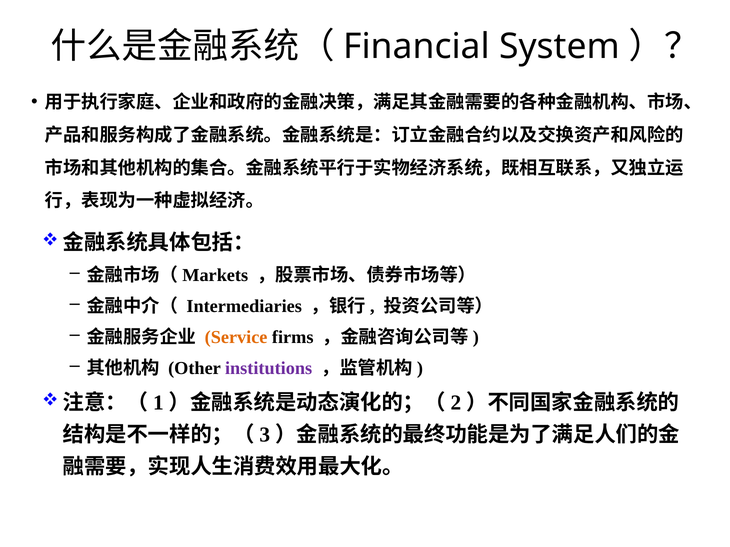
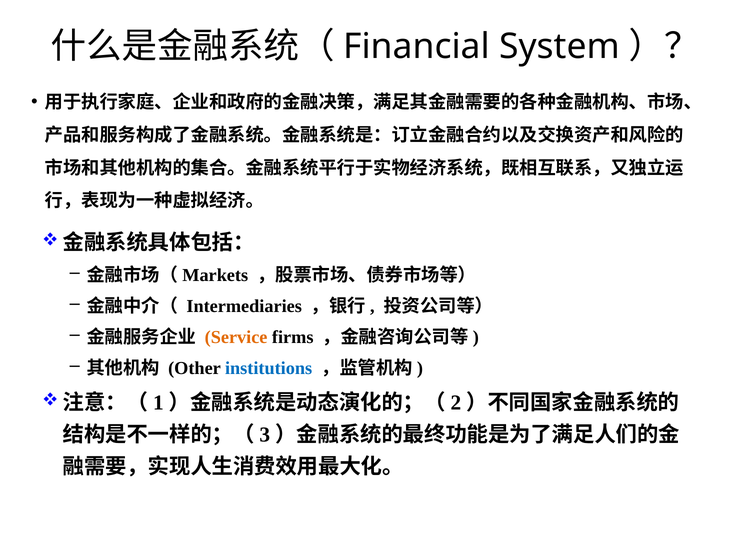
institutions colour: purple -> blue (269, 369)
